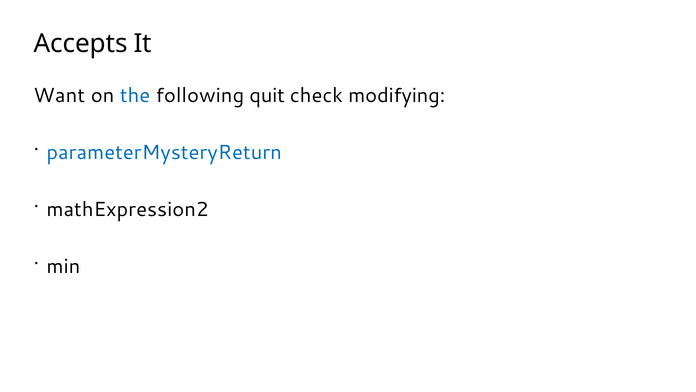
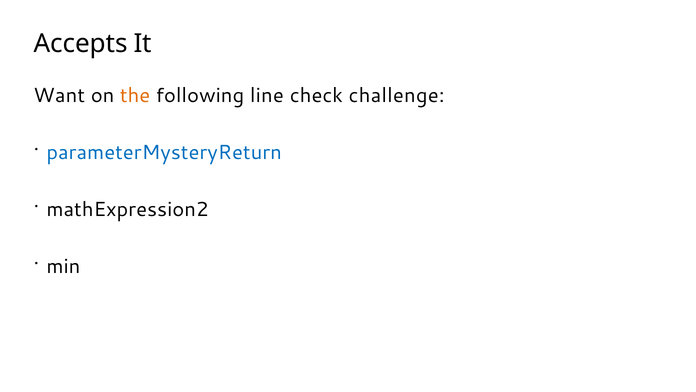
the colour: blue -> orange (135, 96)
quit: quit -> line (267, 96)
modifying: modifying -> challenge (397, 96)
